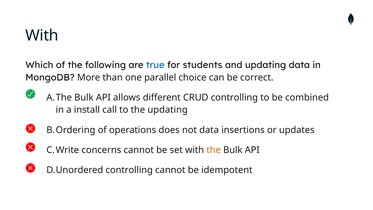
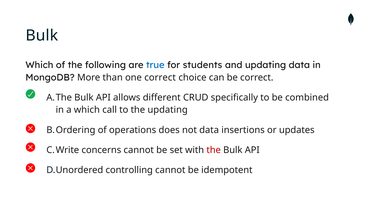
With: With -> Bulk (42, 36)
one parallel: parallel -> correct (160, 77)
CRUD controlling: controlling -> specifically (234, 97)
a install: install -> which (87, 110)
the colour: orange -> red (214, 150)
